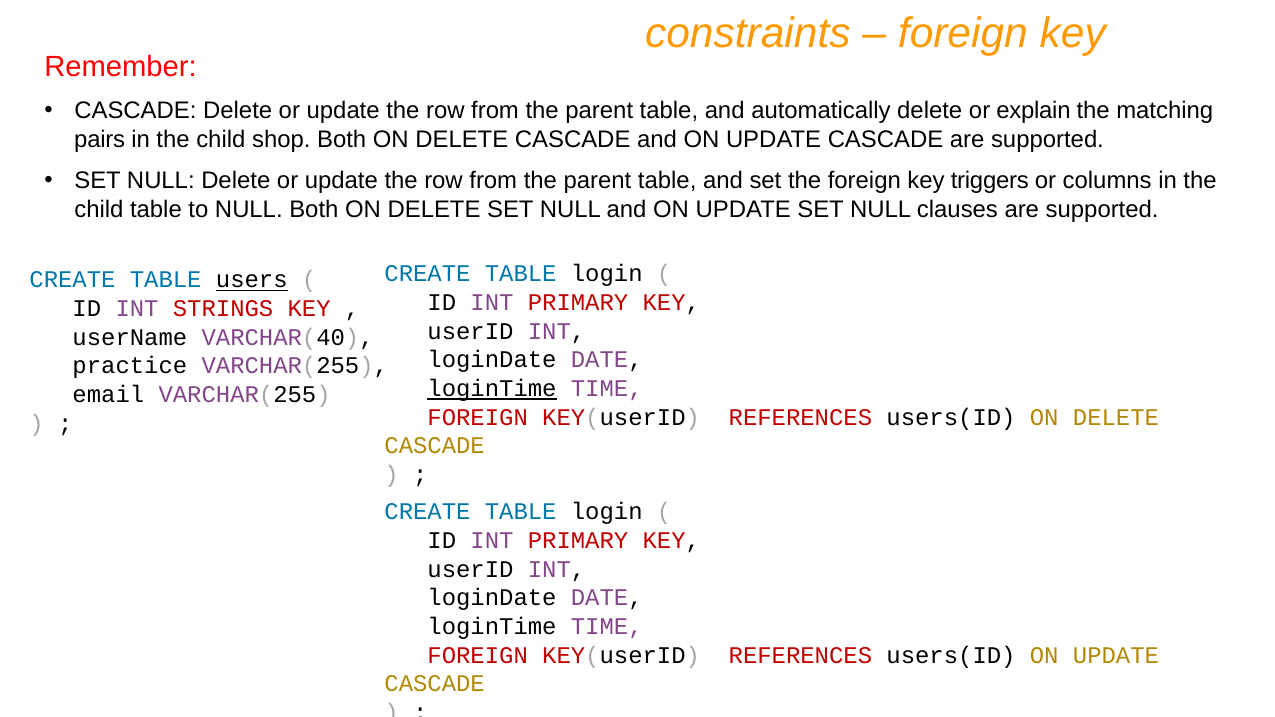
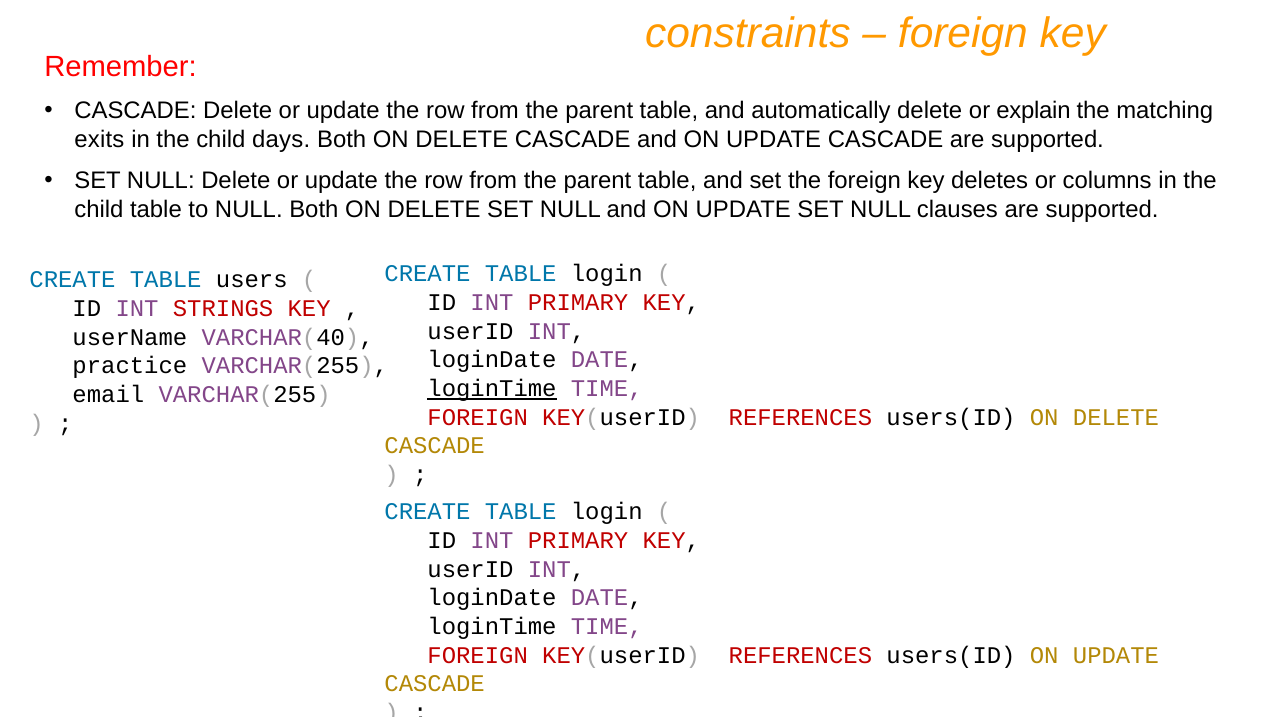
pairs: pairs -> exits (99, 139)
shop: shop -> days (281, 139)
triggers: triggers -> deletes (990, 181)
users underline: present -> none (252, 280)
